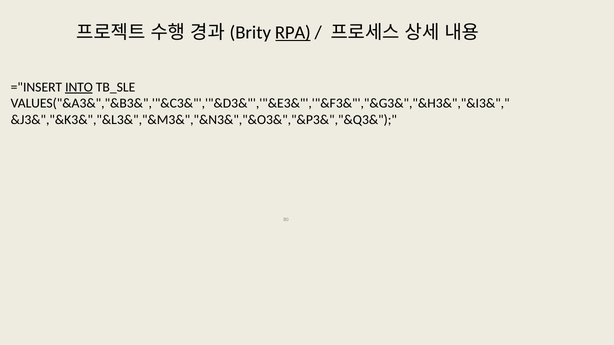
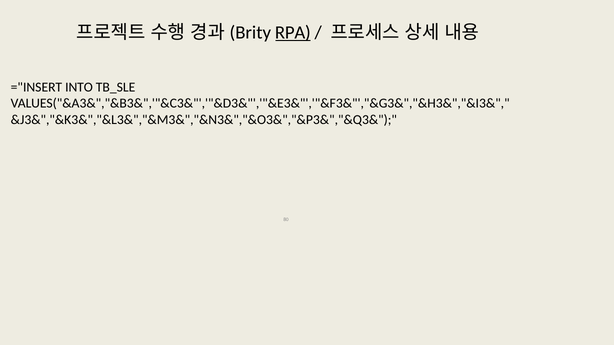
INTO underline: present -> none (79, 87)
